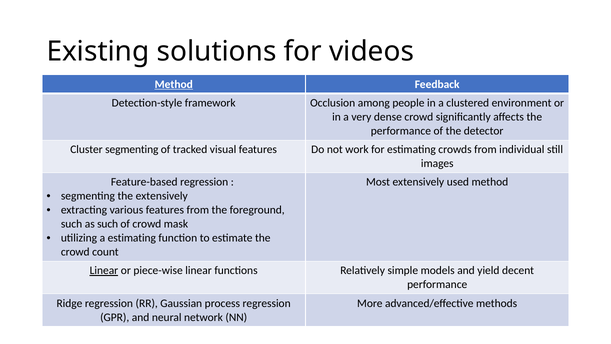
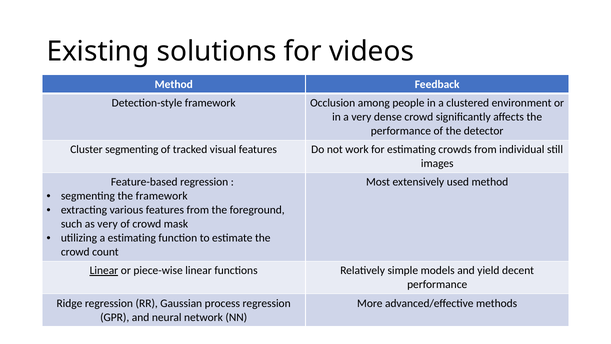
Method underline: present -> none (174, 84)
the extensively: extensively -> framework (162, 196)
as such: such -> very (108, 224)
